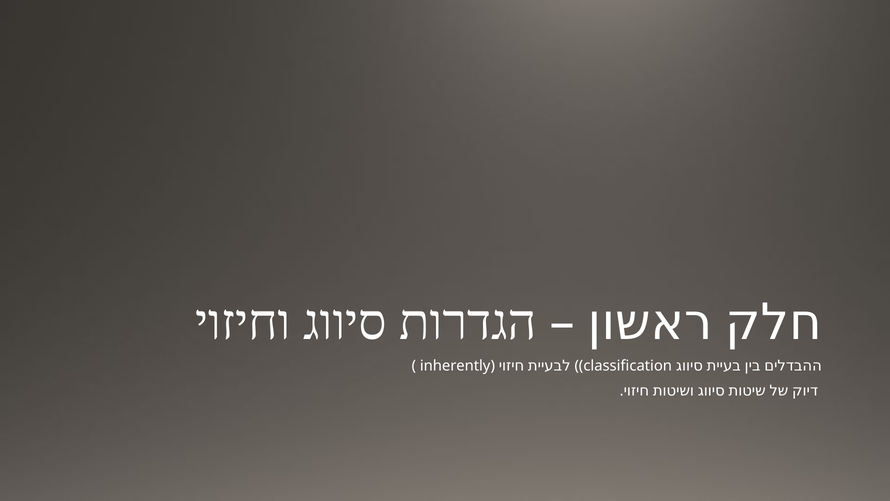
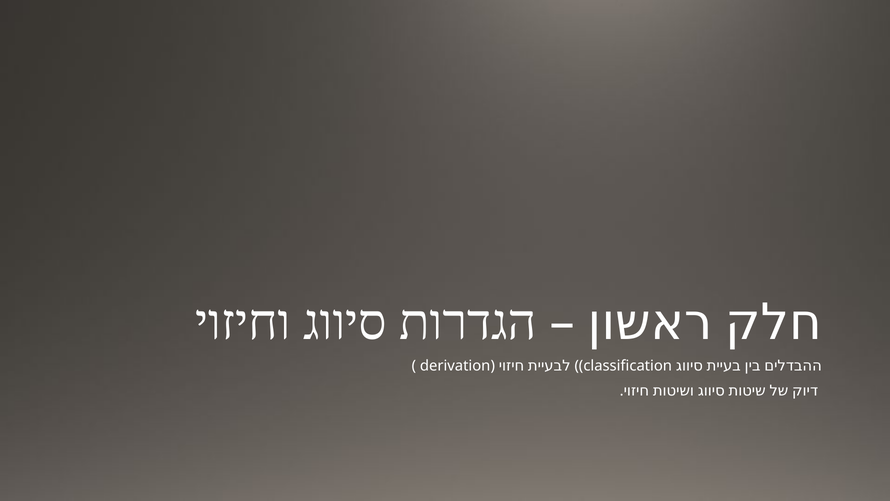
inherently: inherently -> derivation (455, 365)
